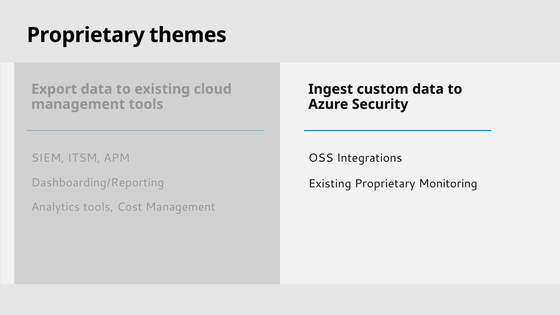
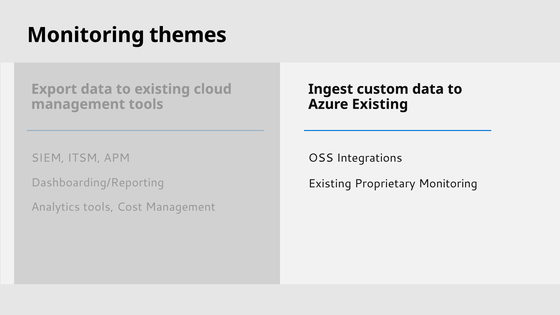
Proprietary: Proprietary -> Monitoring (86, 35)
Azure Security: Security -> Existing (380, 104)
